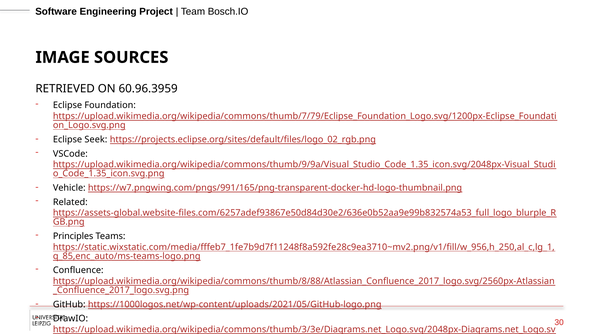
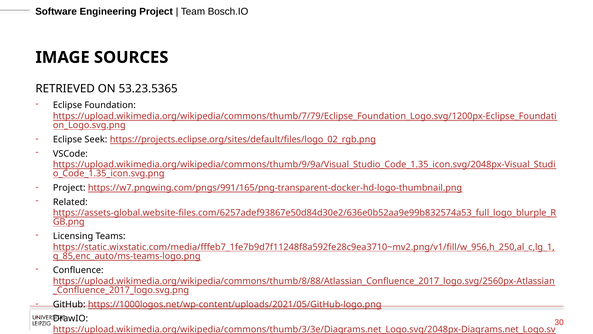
60.96.3959: 60.96.3959 -> 53.23.5365 (148, 88)
Vehicle: Vehicle -> Project (69, 188)
Principles: Principles -> Licensing (73, 236)
